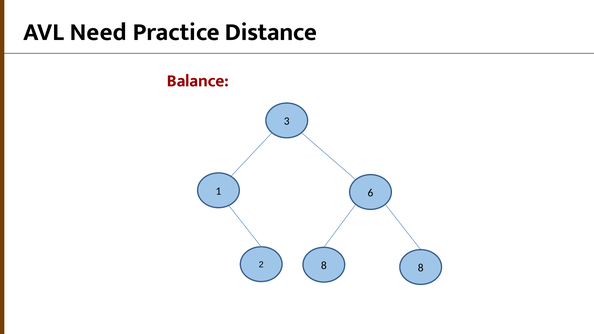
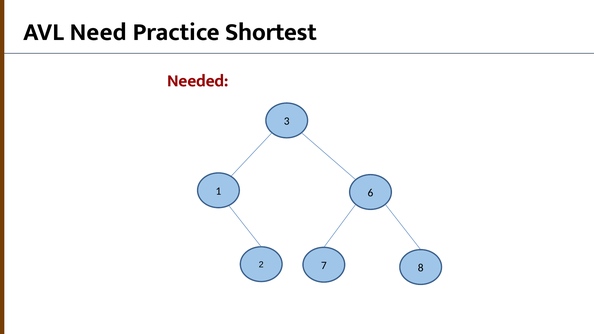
Distance: Distance -> Shortest (271, 32)
Balance: Balance -> Needed (198, 81)
2 8: 8 -> 7 (324, 266)
